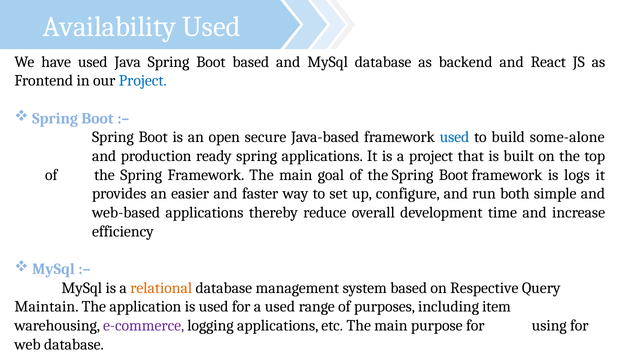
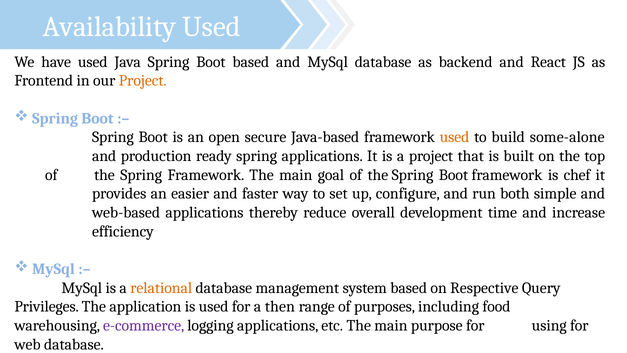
Project colour: blue -> orange (143, 81)
used colour: blue -> orange (455, 137)
logs: logs -> chef (577, 175)
Maintain: Maintain -> Privileges (47, 306)
a used: used -> then (280, 306)
item: item -> food (496, 306)
